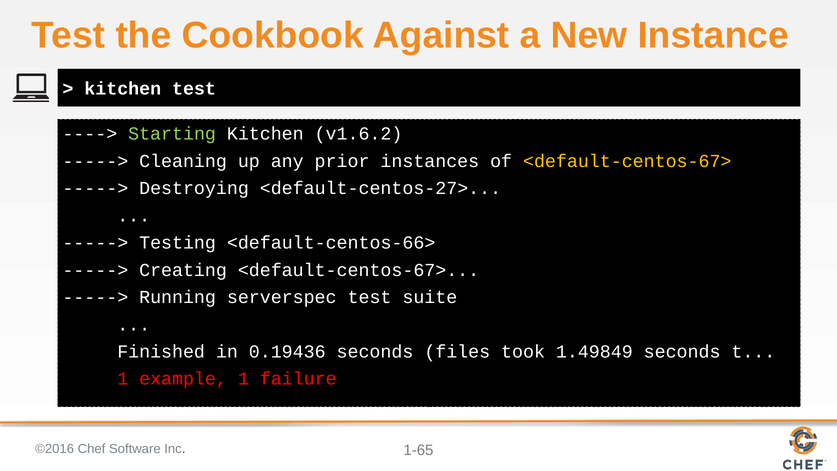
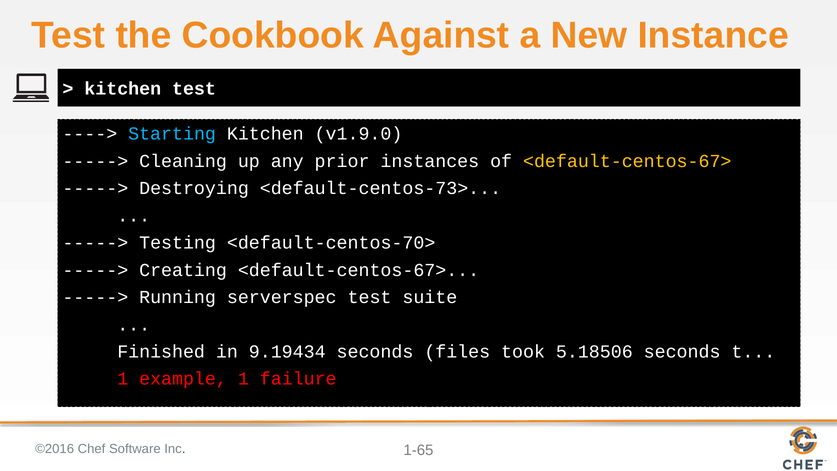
Starting colour: light green -> light blue (172, 134)
v1.6.2: v1.6.2 -> v1.9.0 (359, 134)
<default-centos-27>: <default-centos-27> -> <default-centos-73> (380, 188)
<default-centos-66>: <default-centos-66> -> <default-centos-70> (331, 243)
0.19436: 0.19436 -> 9.19434 (287, 352)
1.49849: 1.49849 -> 5.18506 (594, 352)
